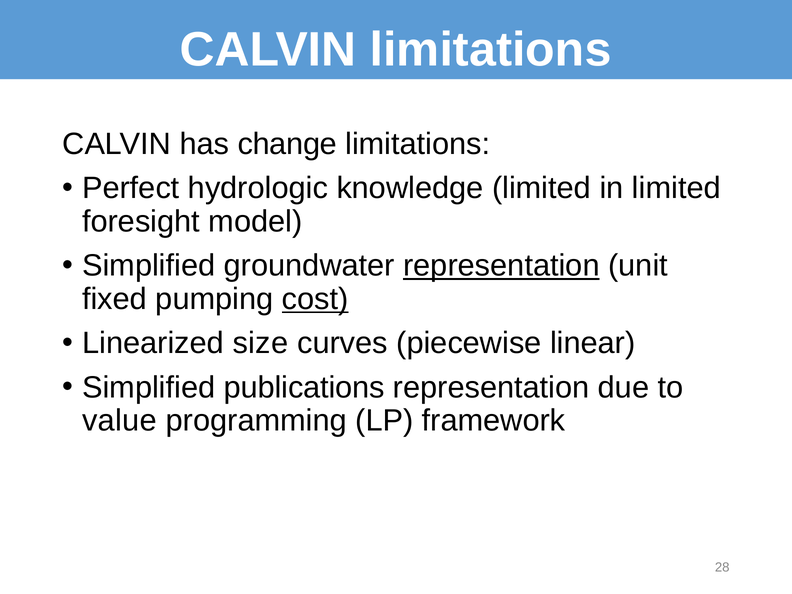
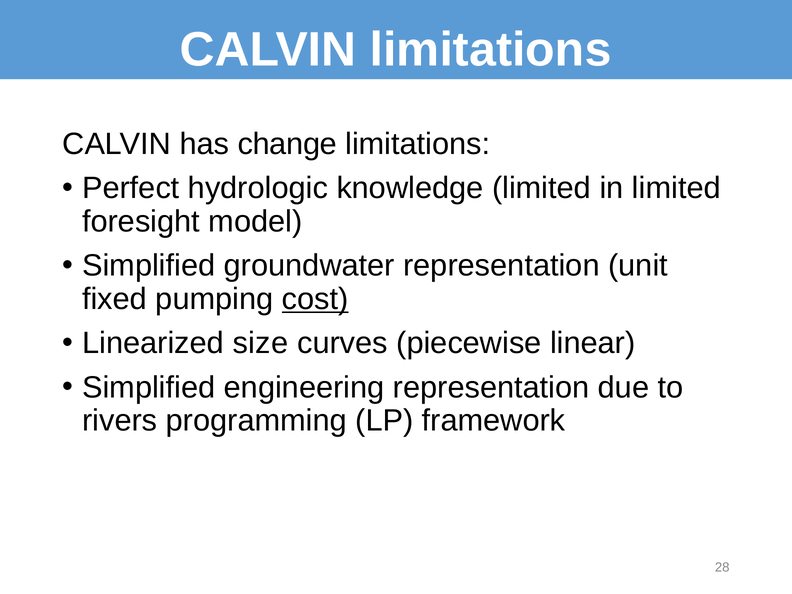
representation underline: present -> none (501, 266)
publications: publications -> engineering (304, 387)
value: value -> rivers (120, 421)
